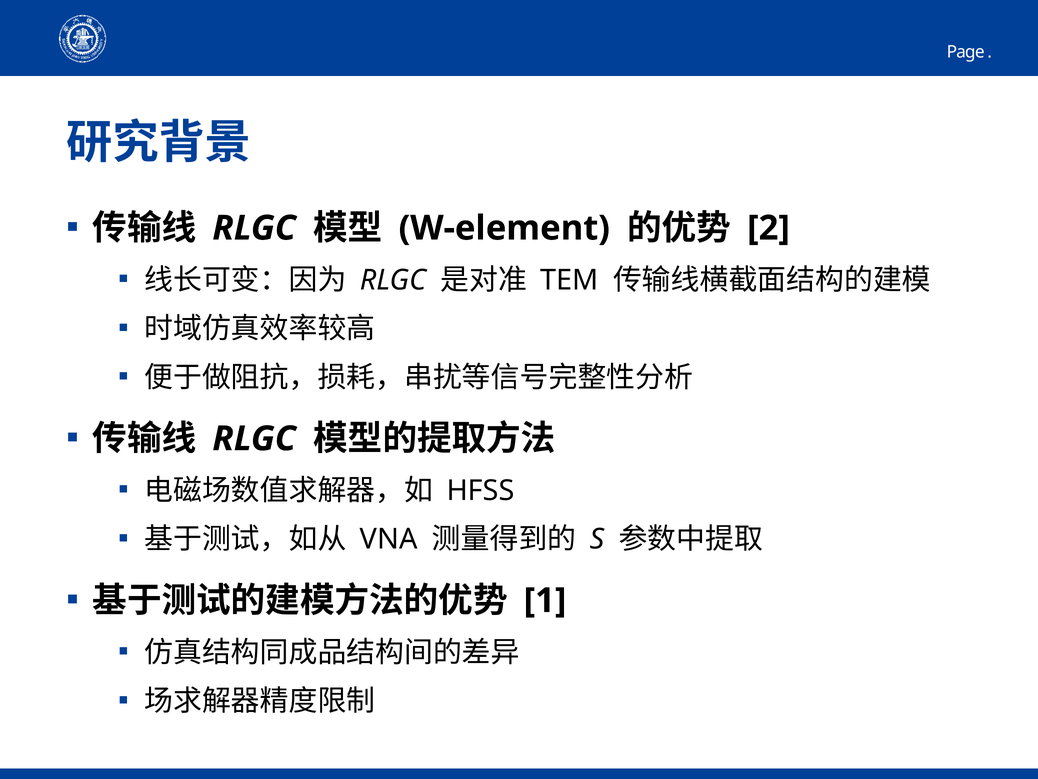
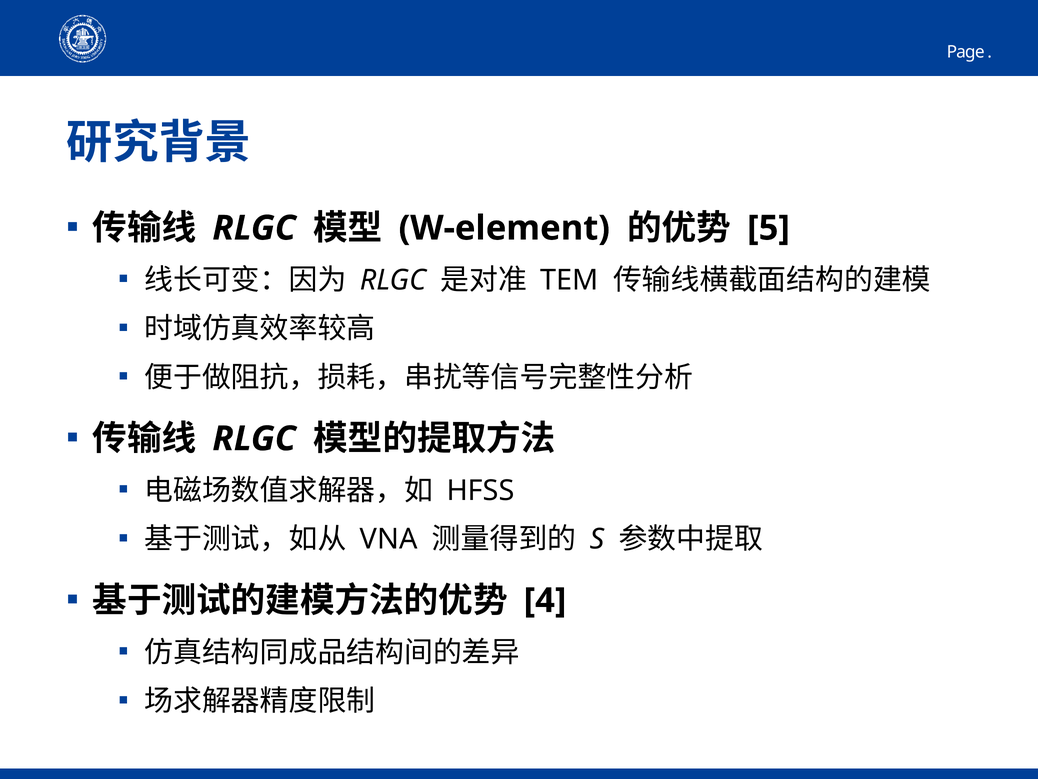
2: 2 -> 5 (769, 228)
1: 1 -> 4 (545, 600)
